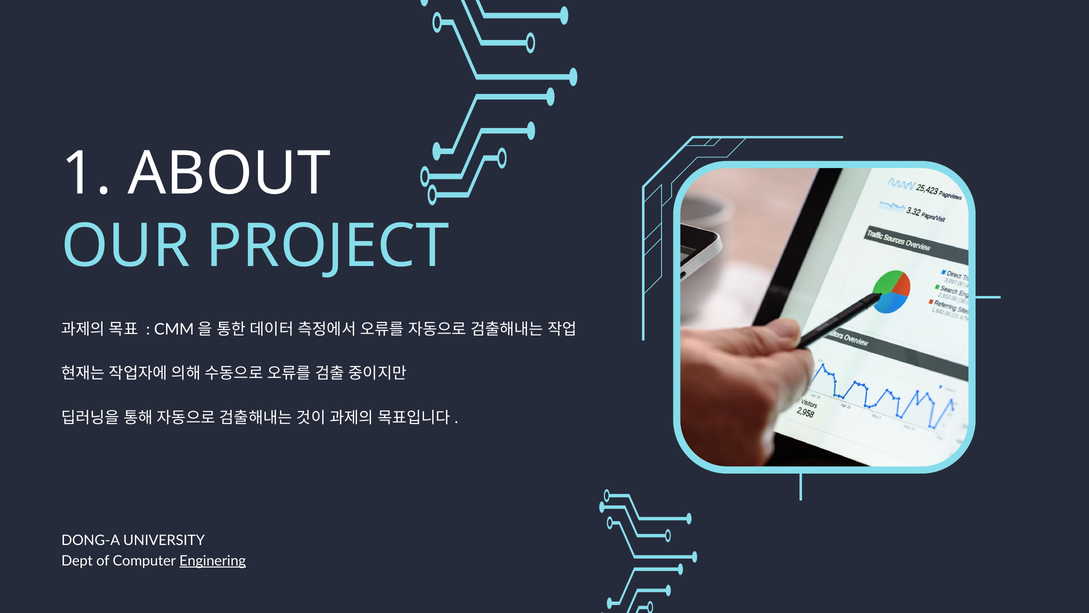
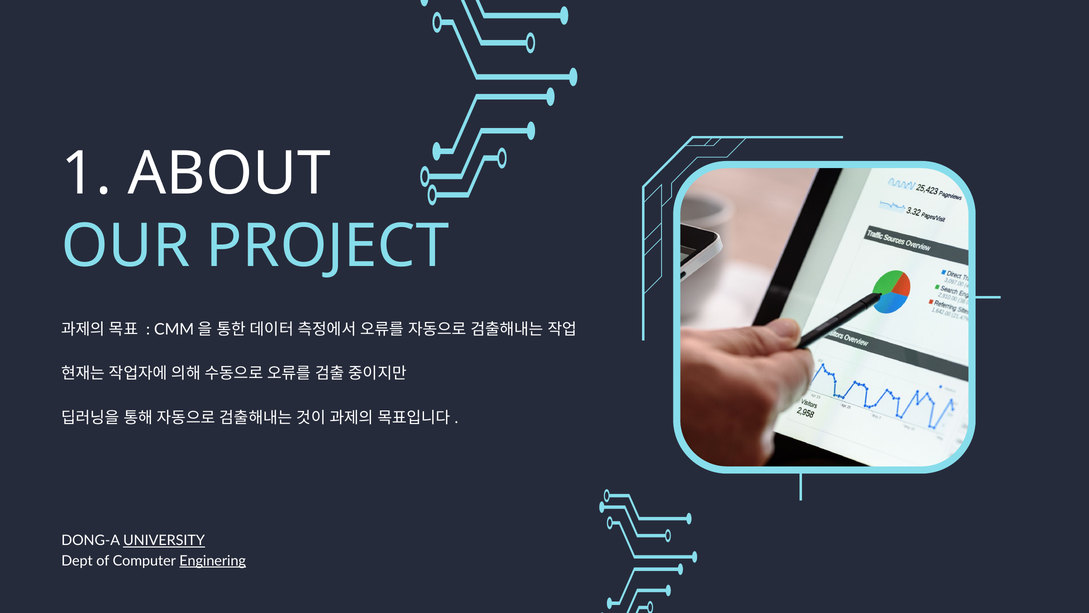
UNIVERSITY underline: none -> present (164, 540)
